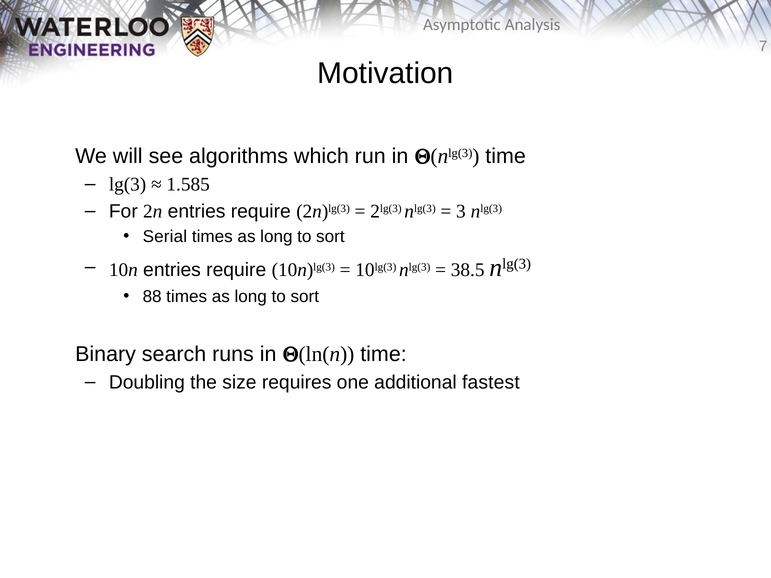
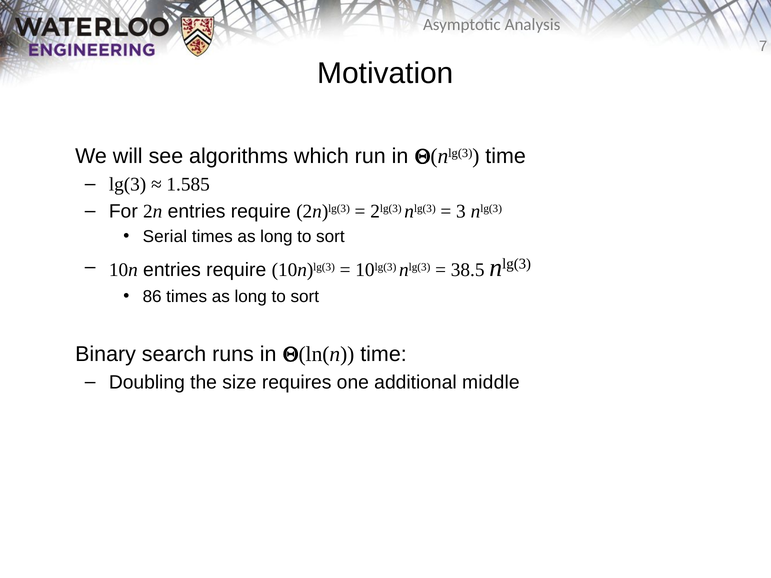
88: 88 -> 86 (152, 297)
fastest: fastest -> middle (491, 382)
